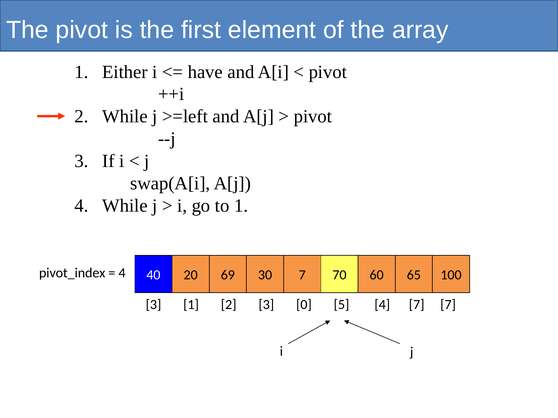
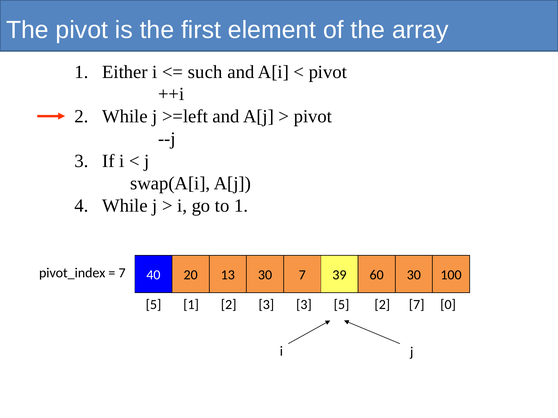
have: have -> such (205, 72)
4: 4 -> 7 (122, 273)
69: 69 -> 13 (228, 275)
70: 70 -> 39 (339, 275)
60 65: 65 -> 30 (414, 275)
3: 3 -> 5 (154, 305)
3 0: 0 -> 3 (304, 305)
5 4: 4 -> 2 (382, 305)
7 7: 7 -> 0 (448, 305)
